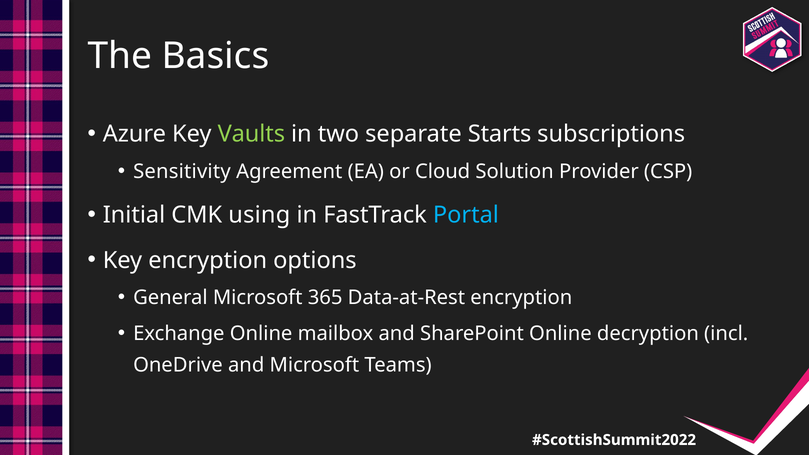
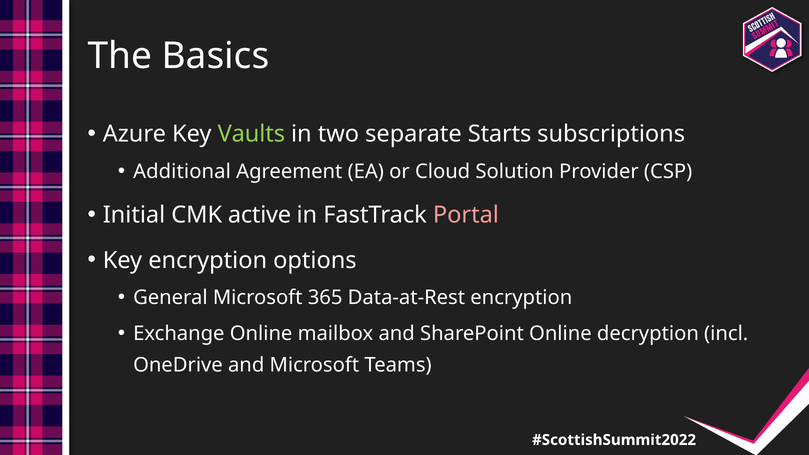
Sensitivity: Sensitivity -> Additional (182, 172)
using: using -> active (260, 215)
Portal colour: light blue -> pink (466, 215)
